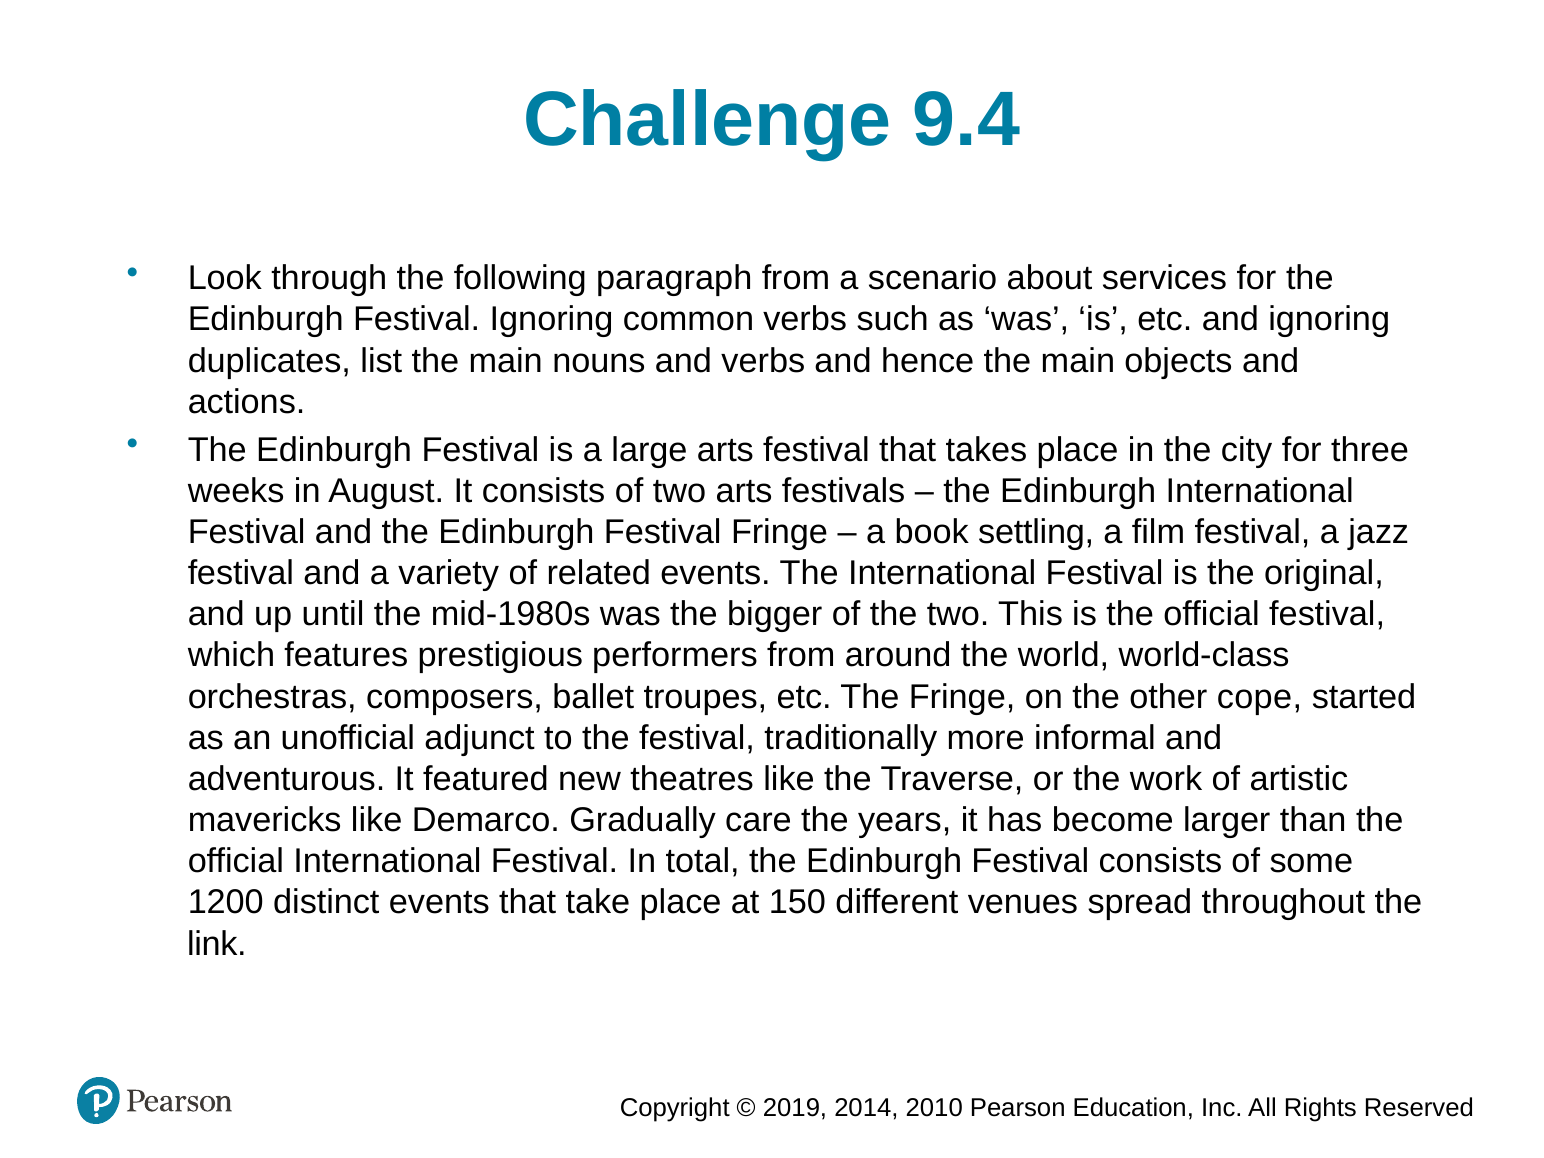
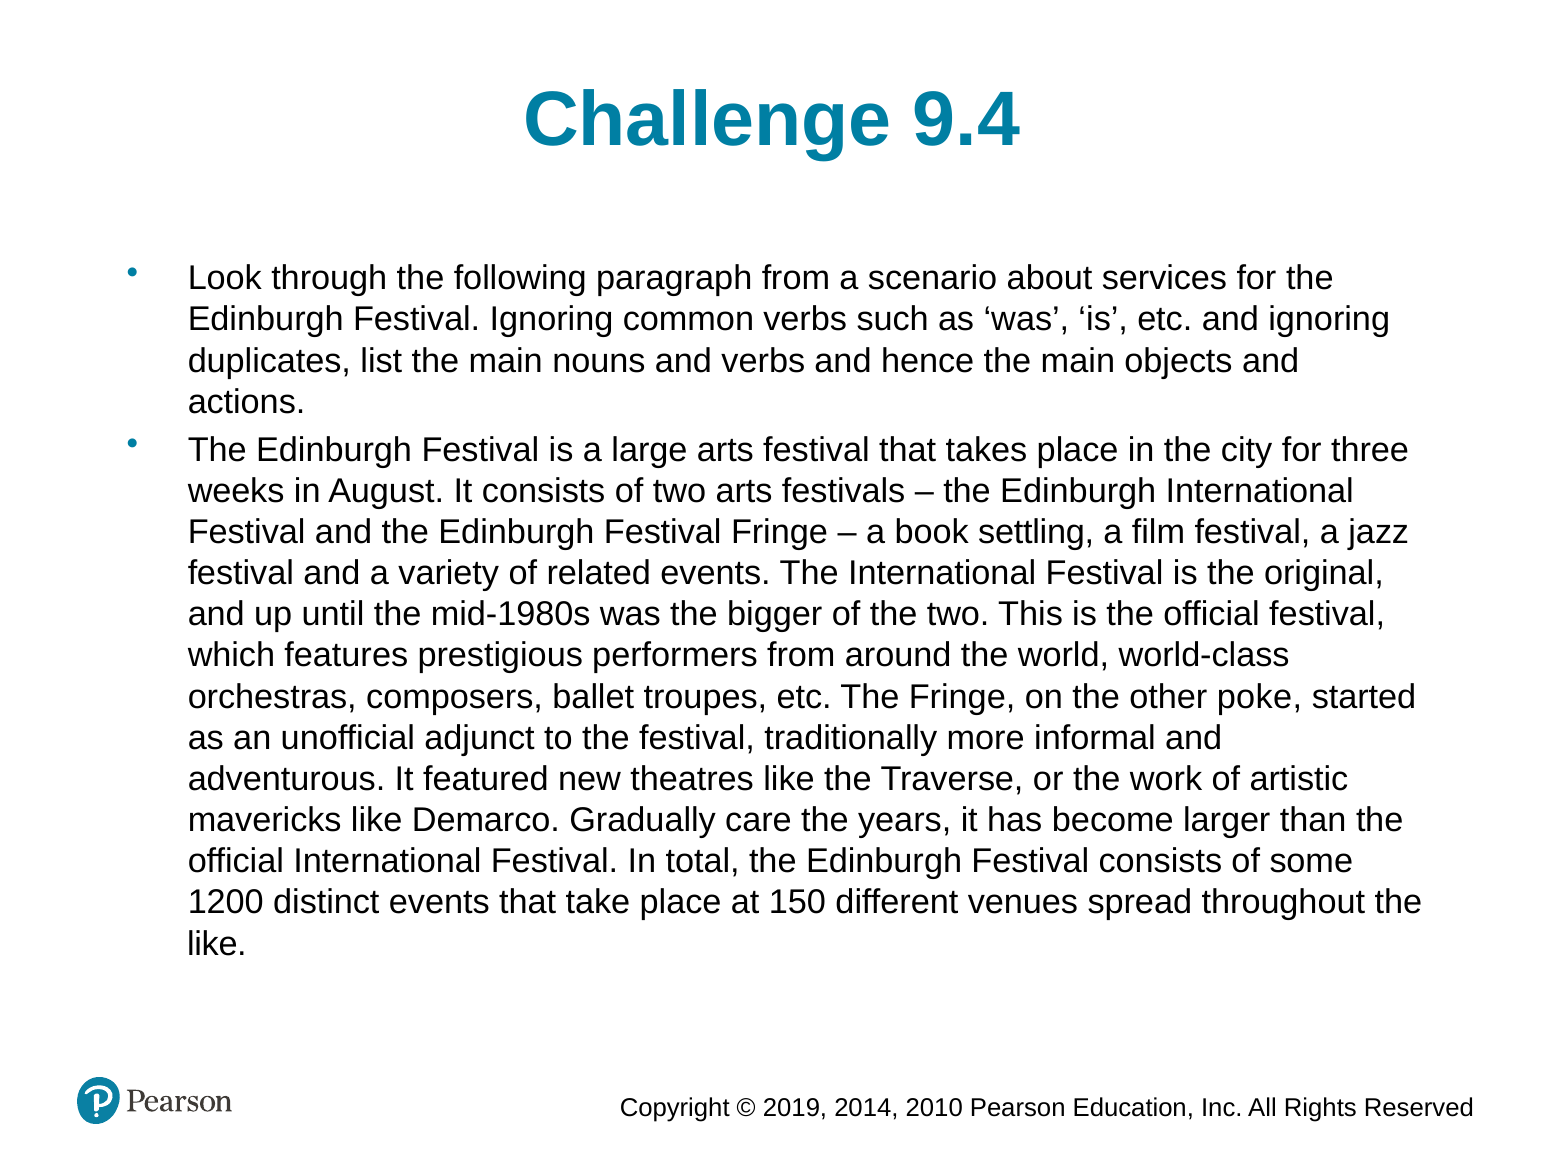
cope: cope -> poke (1259, 697)
link: link -> like (217, 944)
